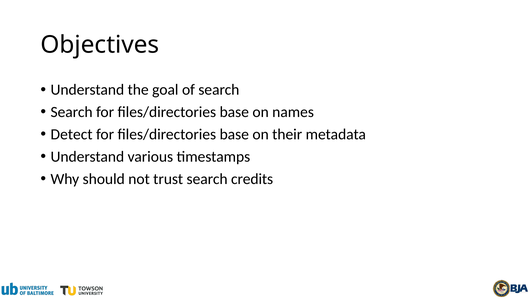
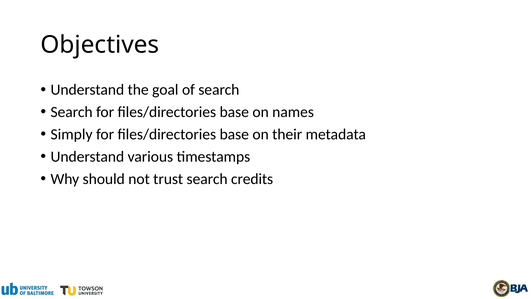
Detect: Detect -> Simply (72, 135)
